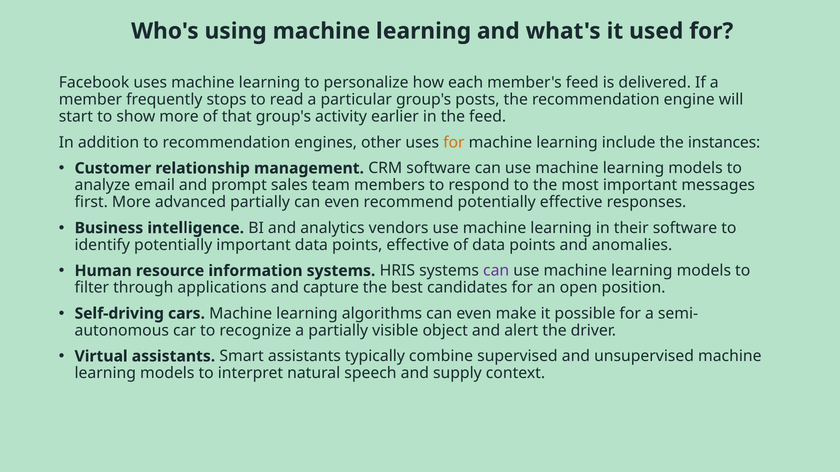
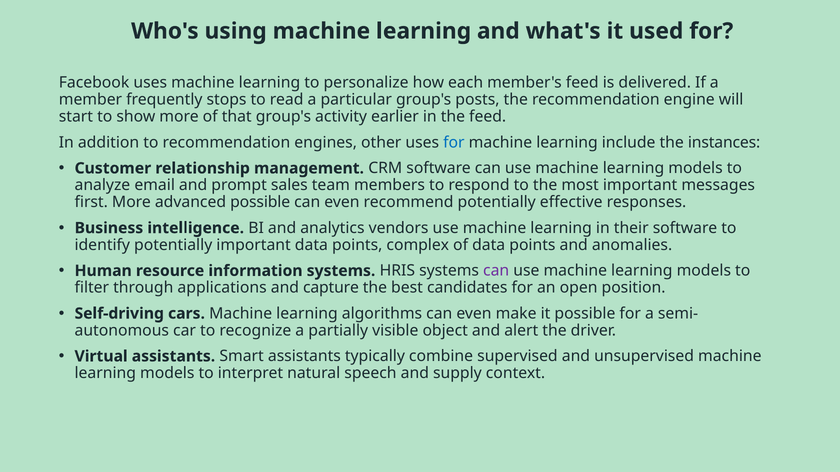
for colour: orange -> blue (454, 143)
advanced partially: partially -> possible (260, 202)
points effective: effective -> complex (418, 245)
